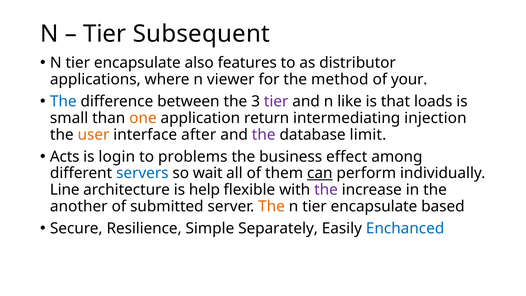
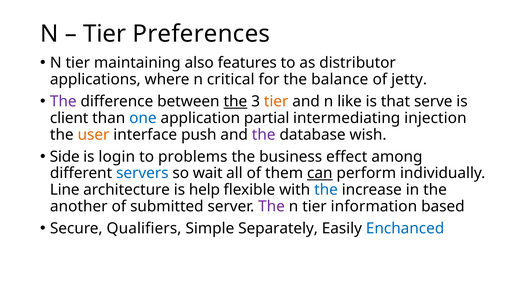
Subsequent: Subsequent -> Preferences (201, 34)
encapsulate: encapsulate -> maintaining (137, 63)
viewer: viewer -> critical (231, 79)
method: method -> balance (340, 79)
your: your -> jetty (409, 79)
The colour: blue -> purple (63, 101)
the underline: none -> present (235, 101)
tier colour: purple -> orange (276, 101)
loads: loads -> serve (433, 101)
small: small -> client (69, 118)
one colour: orange -> blue (143, 118)
return: return -> partial (267, 118)
after: after -> push (199, 135)
limit: limit -> wish (368, 135)
Acts: Acts -> Side (65, 157)
the colour: purple -> blue (326, 190)
The colour: orange -> purple (272, 206)
encapsulate: encapsulate -> information (374, 206)
Resilience: Resilience -> Qualifiers (144, 228)
